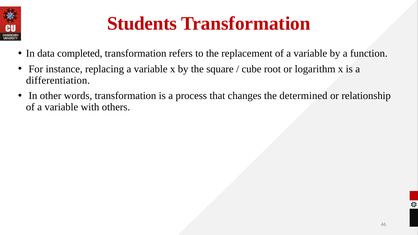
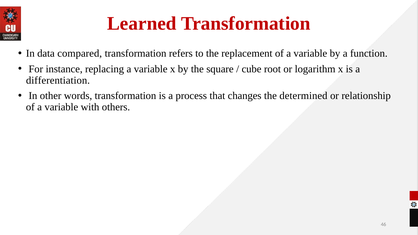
Students: Students -> Learned (142, 23)
completed: completed -> compared (80, 53)
